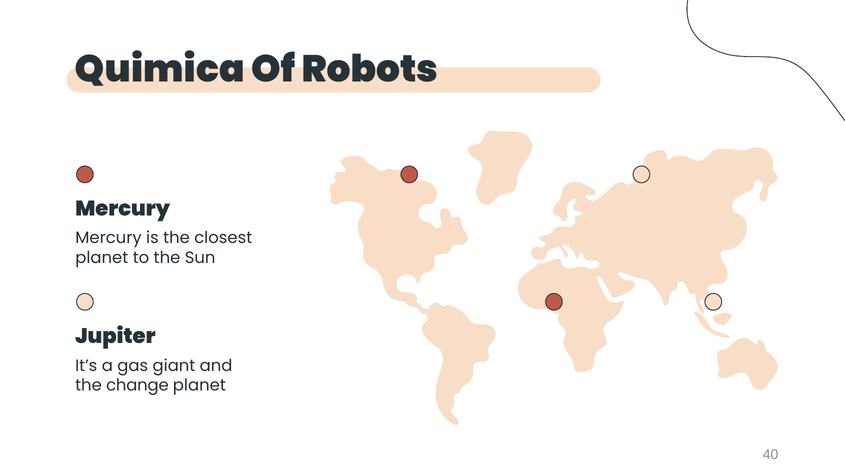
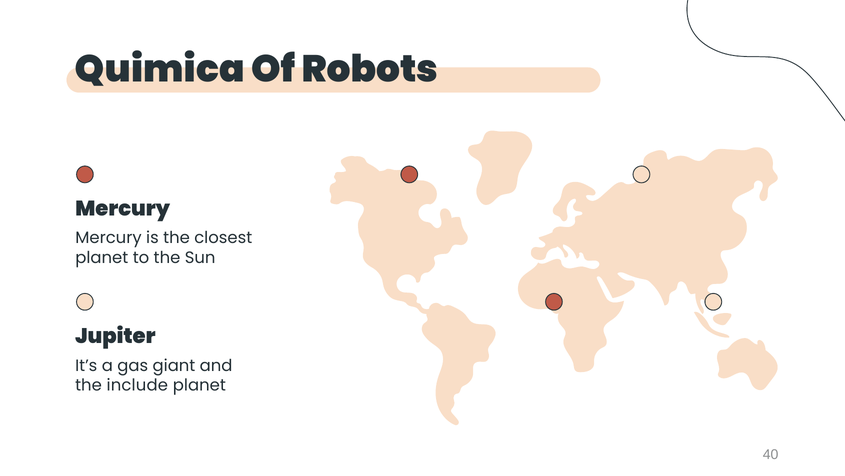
change: change -> include (137, 385)
